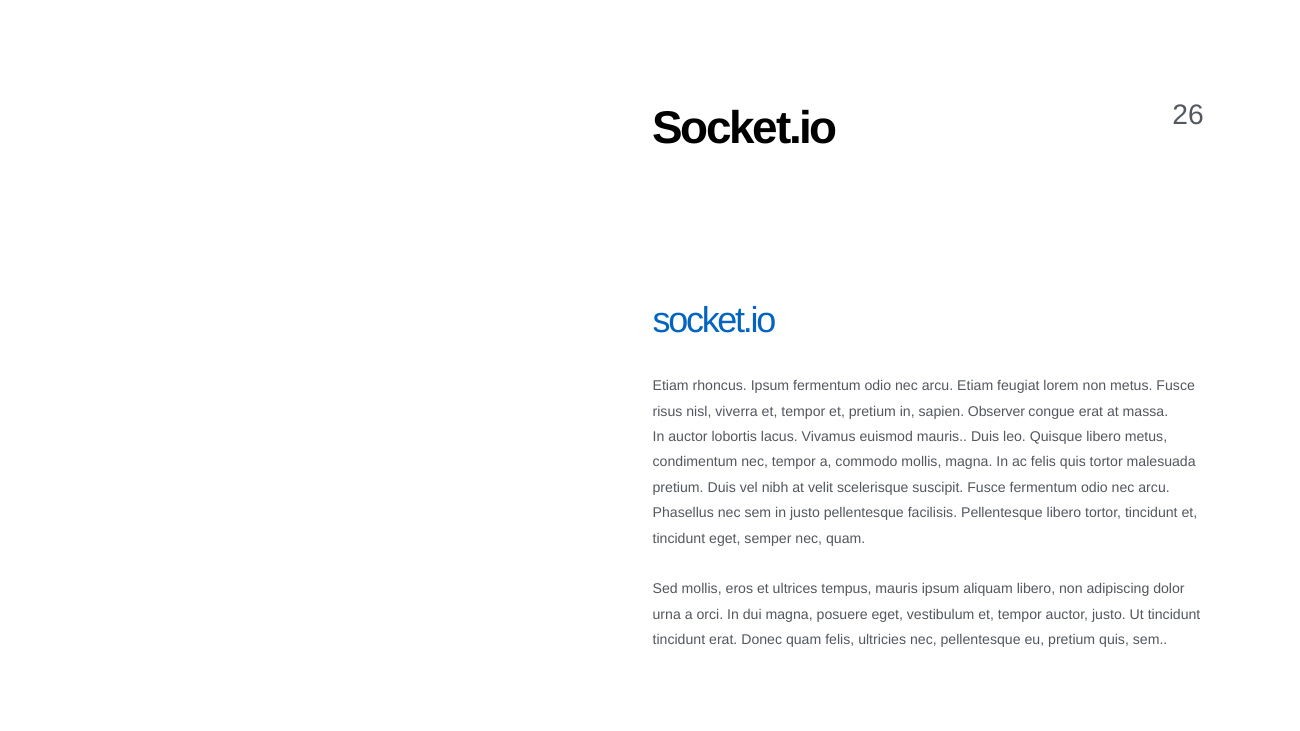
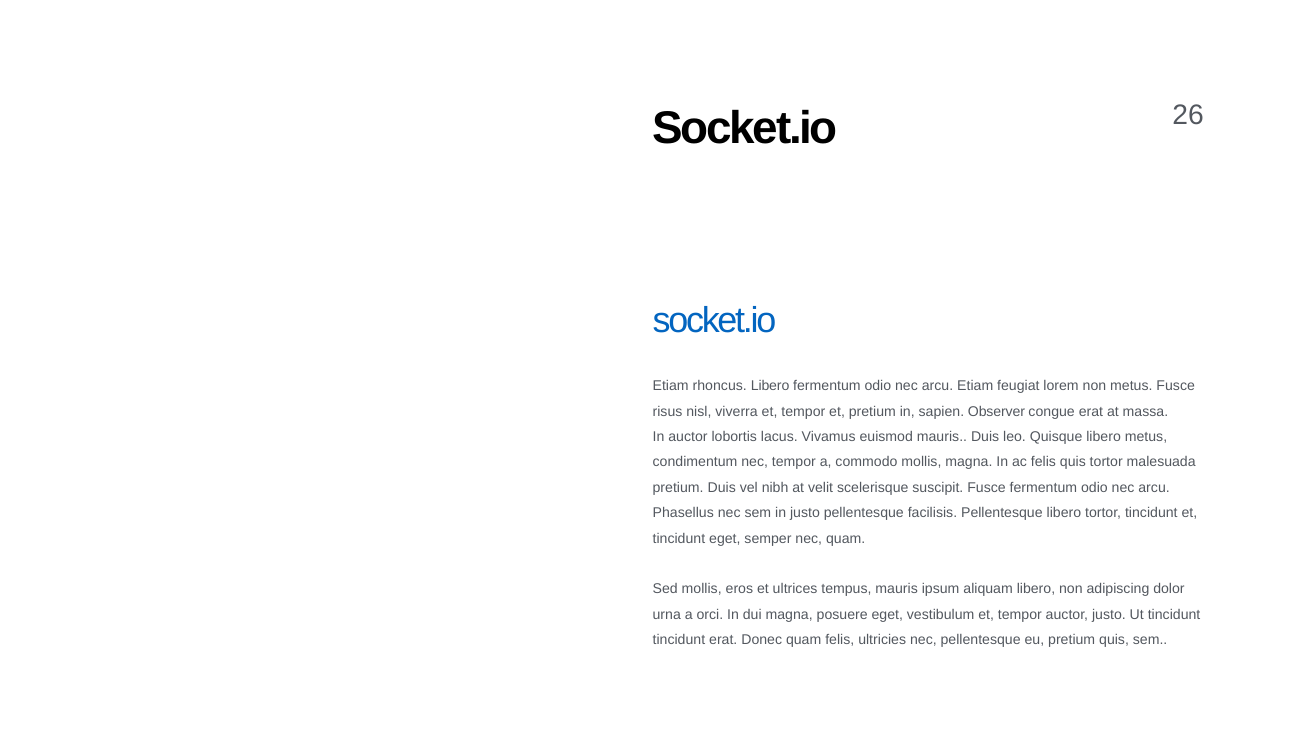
rhoncus Ipsum: Ipsum -> Libero (770, 386)
